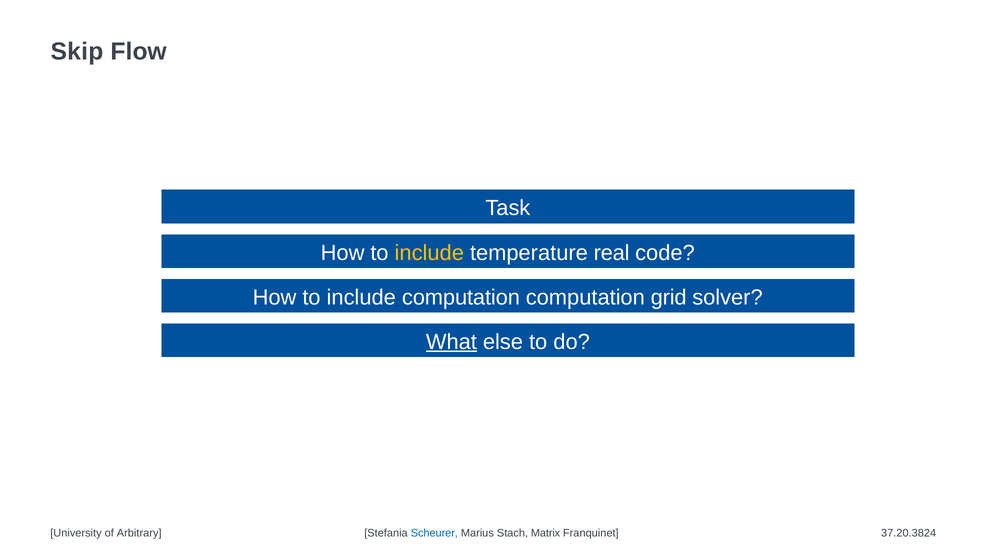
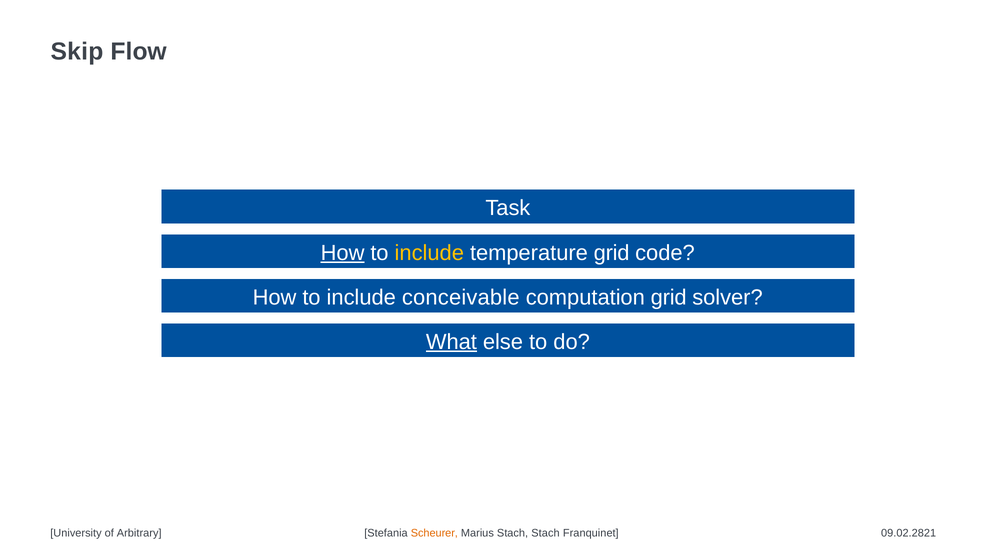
How underline: none -> present (343, 253)
temperature real: real -> grid (612, 253)
include computation: computation -> conceivable (461, 297)
Scheurer colour: blue -> orange (434, 533)
Stach Matrix: Matrix -> Stach (545, 533)
37.20.3824: 37.20.3824 -> 09.02.2821 (909, 533)
